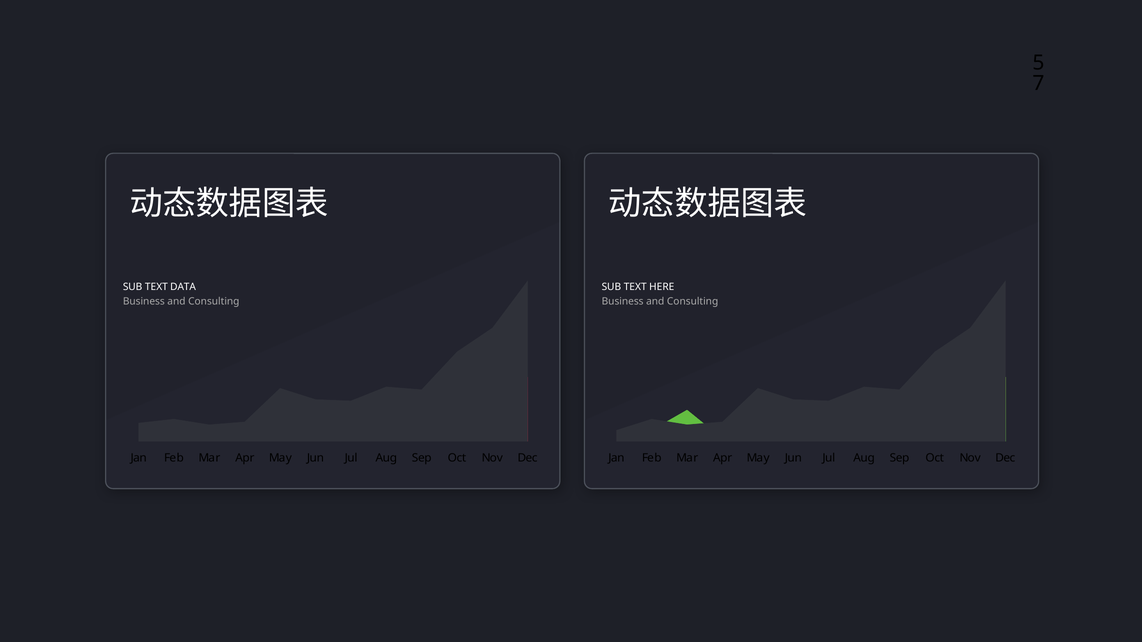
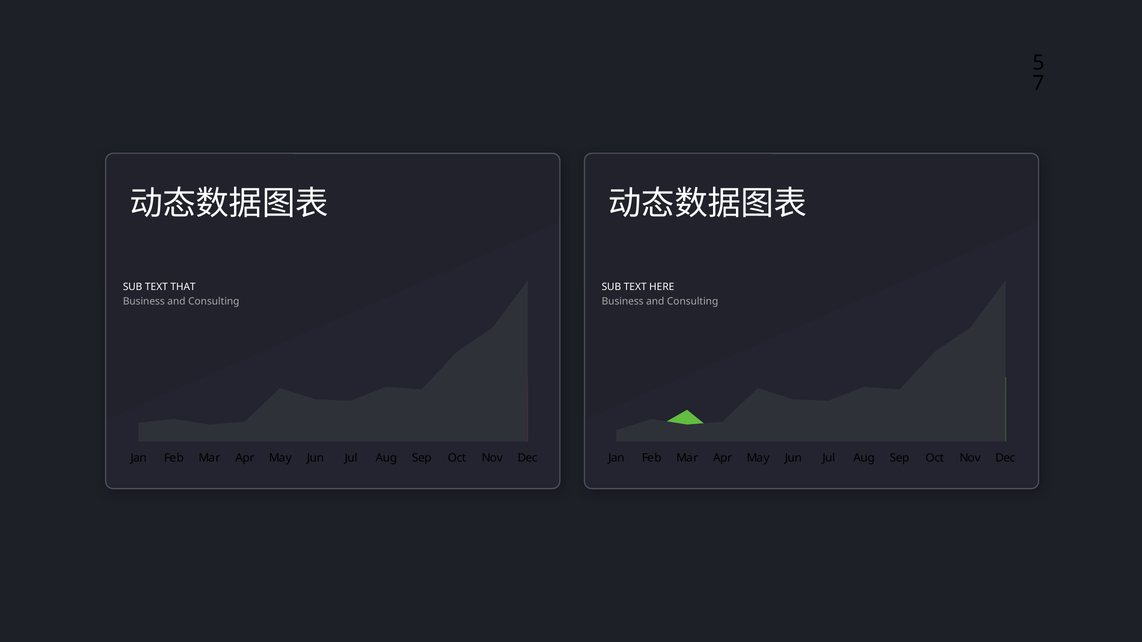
DATA: DATA -> THAT (183, 287)
